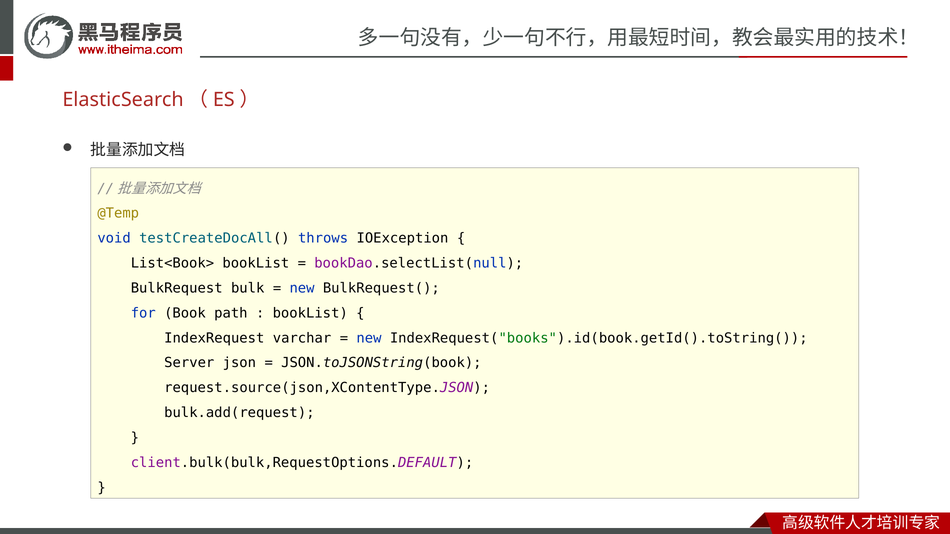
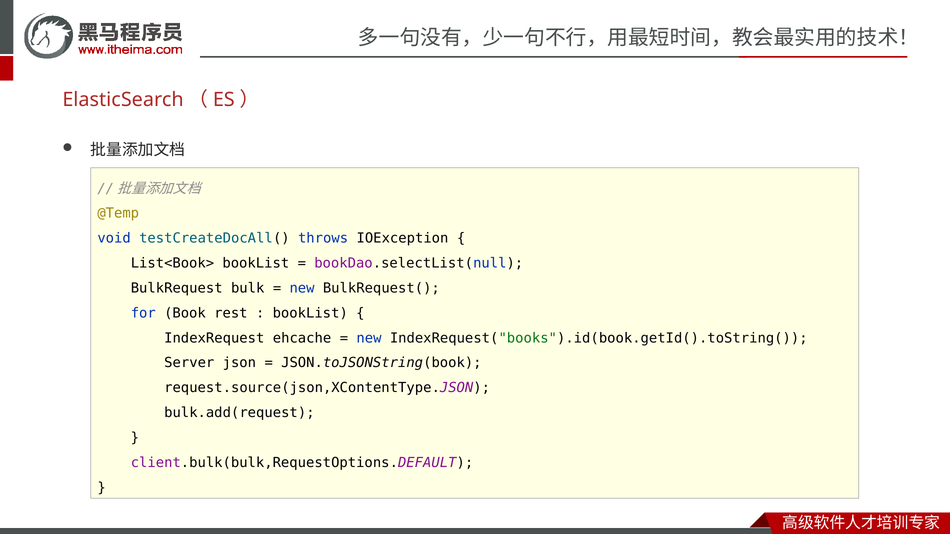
path: path -> rest (231, 313)
varchar: varchar -> ehcache (302, 338)
